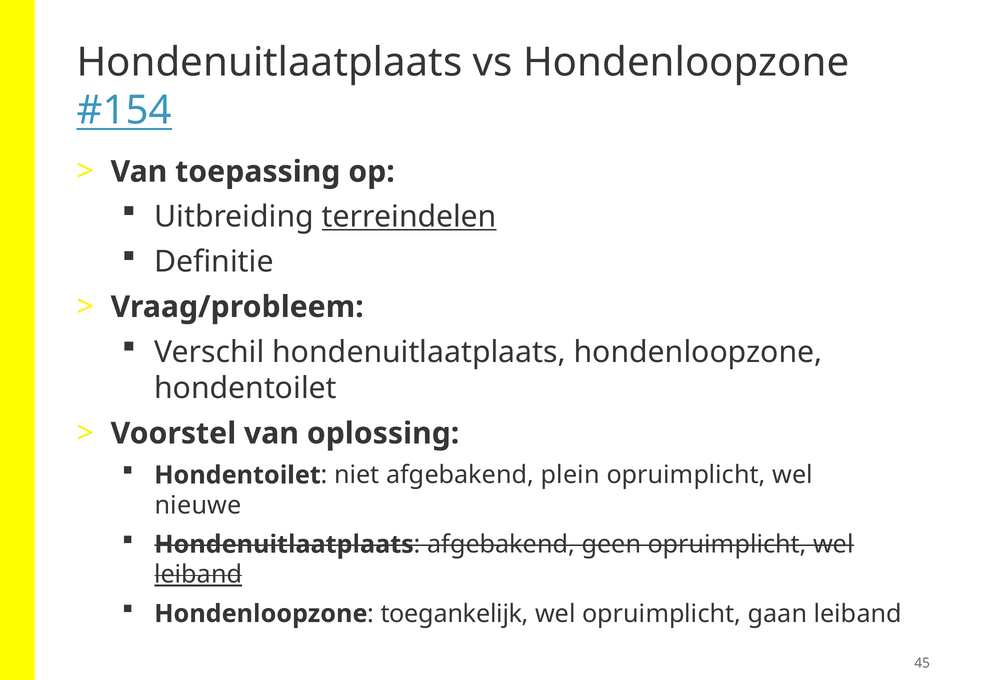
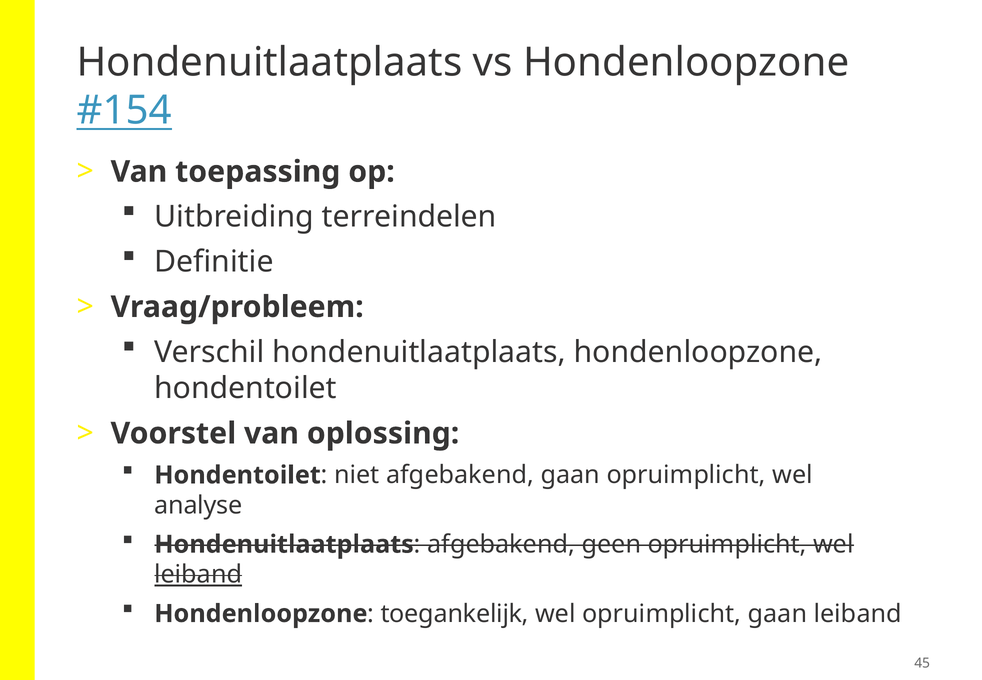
terreindelen underline: present -> none (409, 217)
afgebakend plein: plein -> gaan (570, 475)
nieuwe: nieuwe -> analyse (198, 505)
